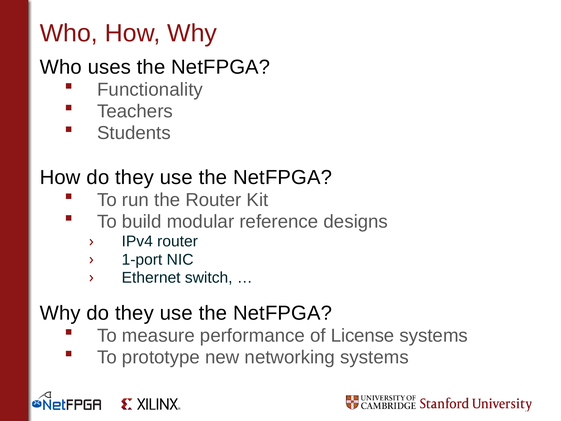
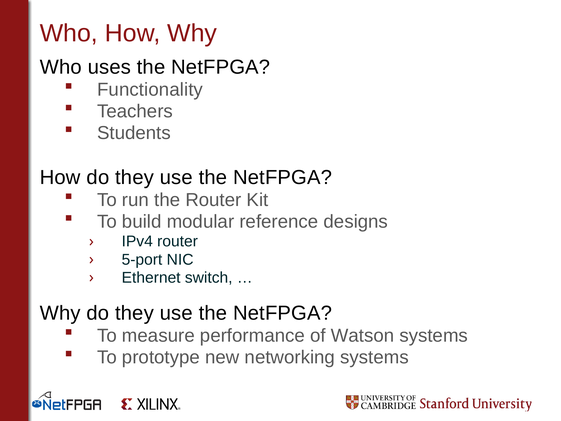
1-port: 1-port -> 5-port (142, 259)
License: License -> Watson (363, 336)
